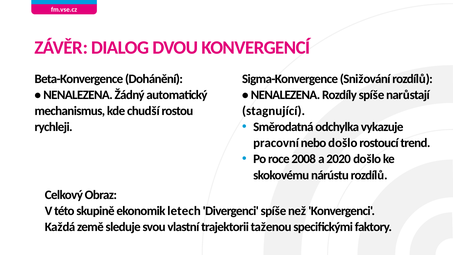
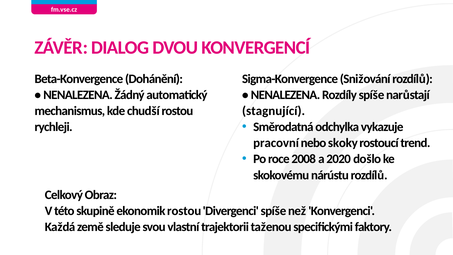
nebo došlo: došlo -> skoky (343, 143)
ekonomik letech: letech -> rostou (184, 211)
